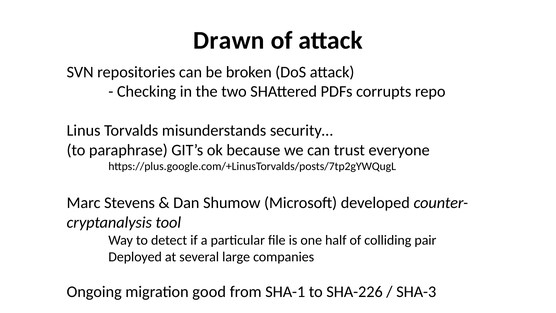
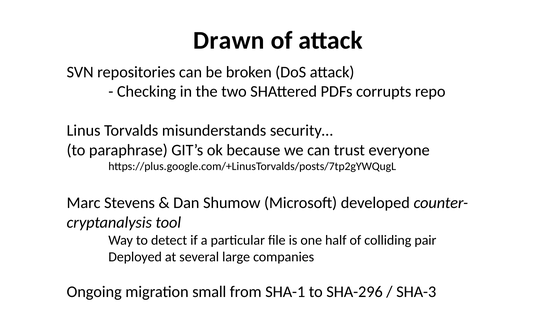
good: good -> small (209, 292)
SHA-226: SHA-226 -> SHA-296 (355, 292)
